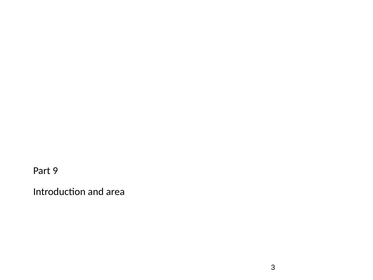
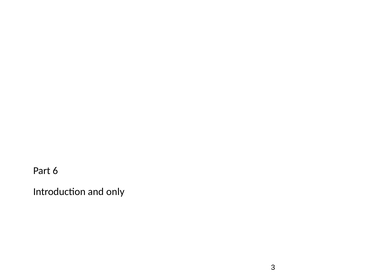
9: 9 -> 6 (55, 171)
area: area -> only (115, 191)
